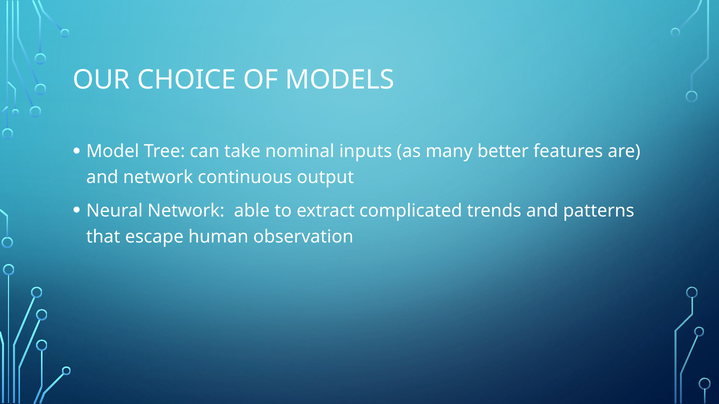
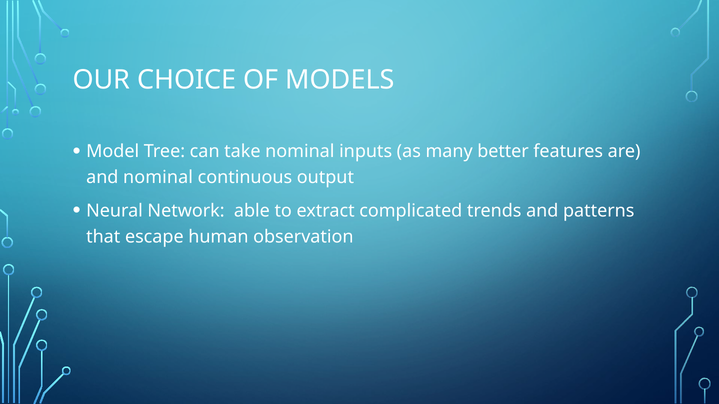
and network: network -> nominal (158, 178)
